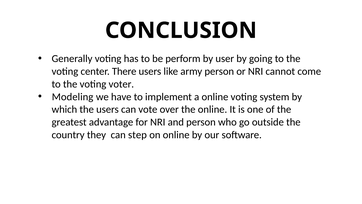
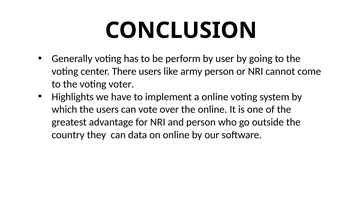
Modeling: Modeling -> Highlights (73, 97)
step: step -> data (138, 135)
